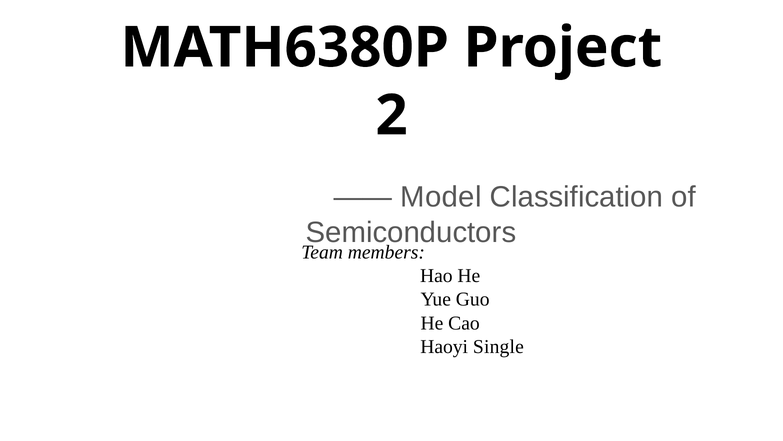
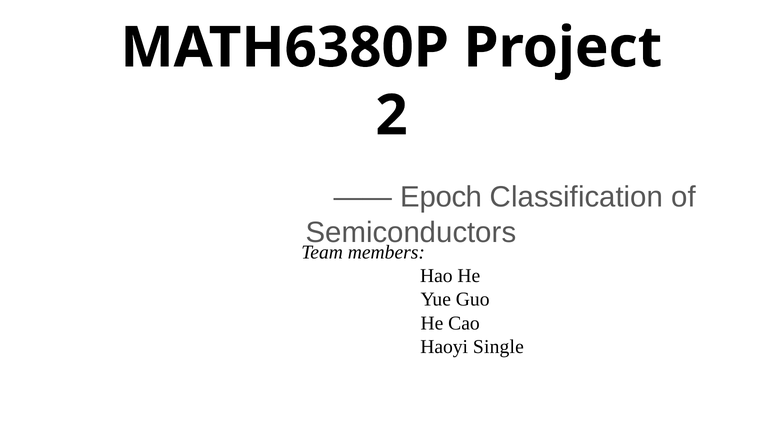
Model: Model -> Epoch (441, 197)
